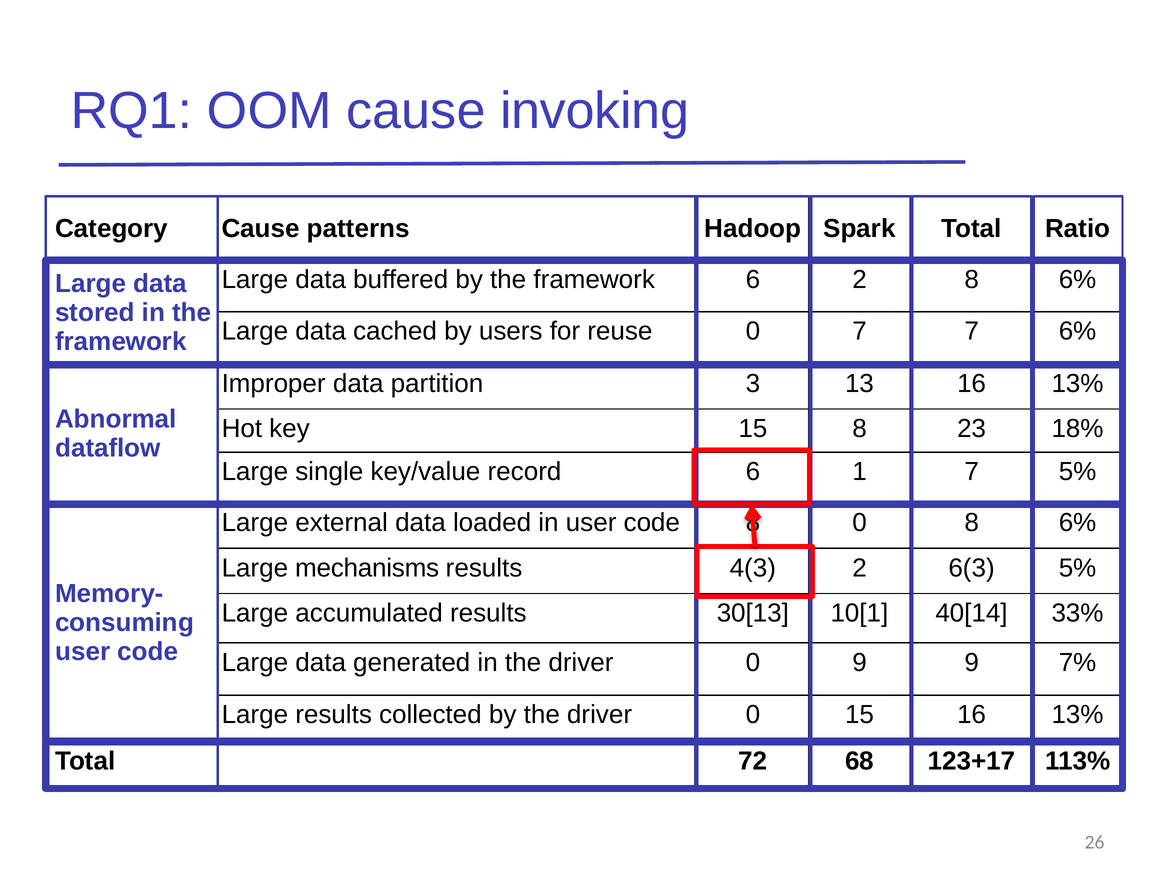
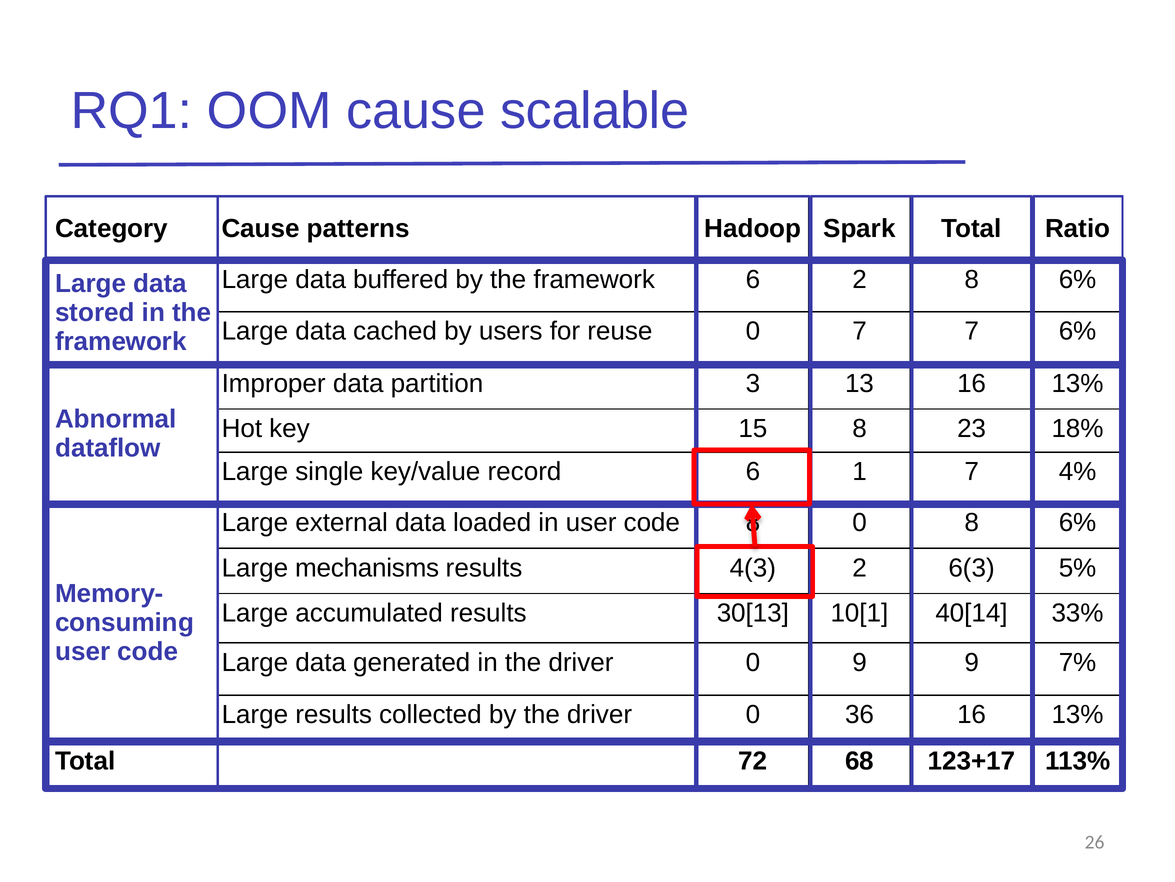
invoking: invoking -> scalable (595, 111)
7 5%: 5% -> 4% (1078, 471)
0 15: 15 -> 36 (860, 714)
